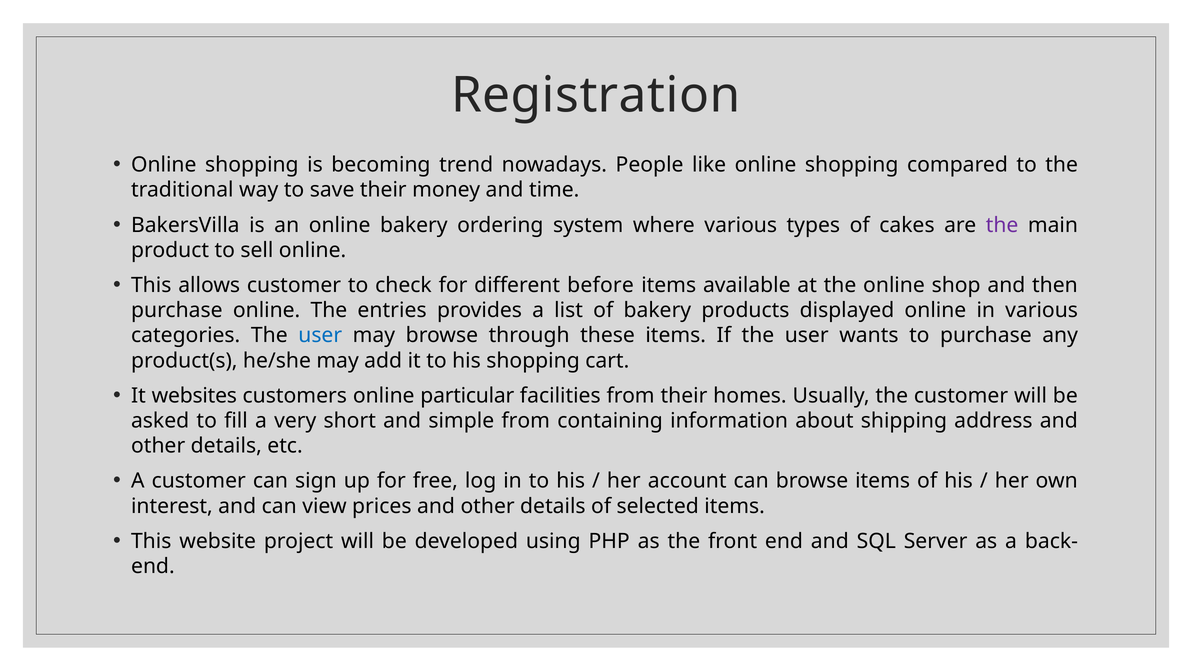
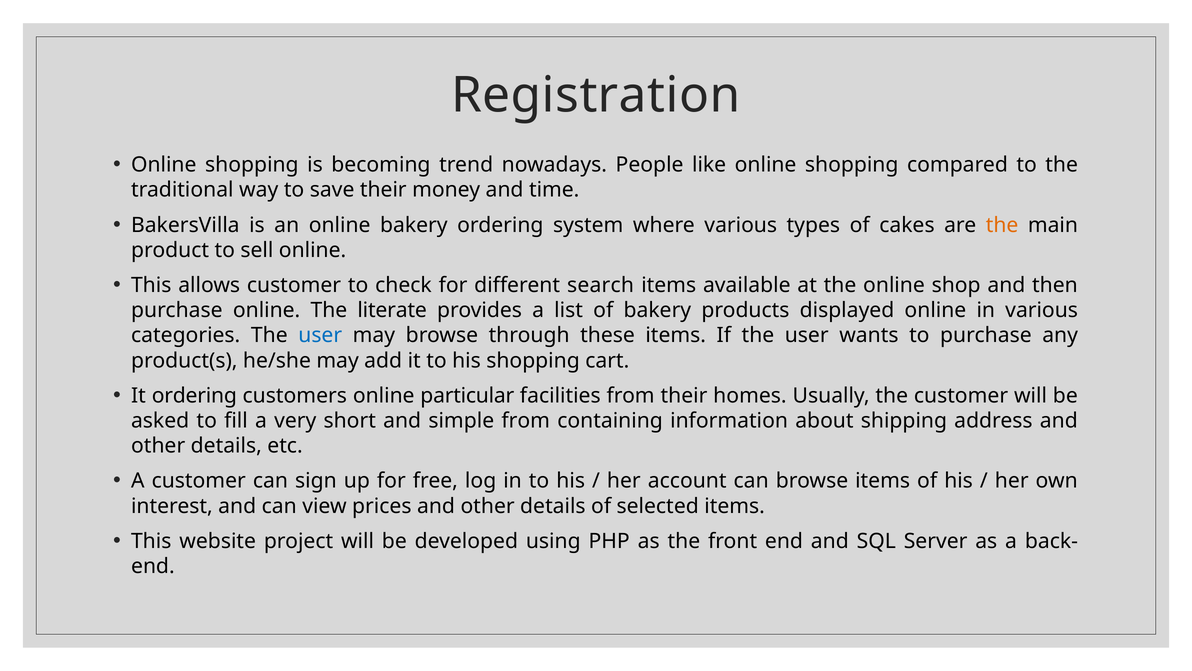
the colour: purple -> orange (1002, 225)
before: before -> search (601, 285)
entries: entries -> literate (392, 310)
It websites: websites -> ordering (194, 395)
